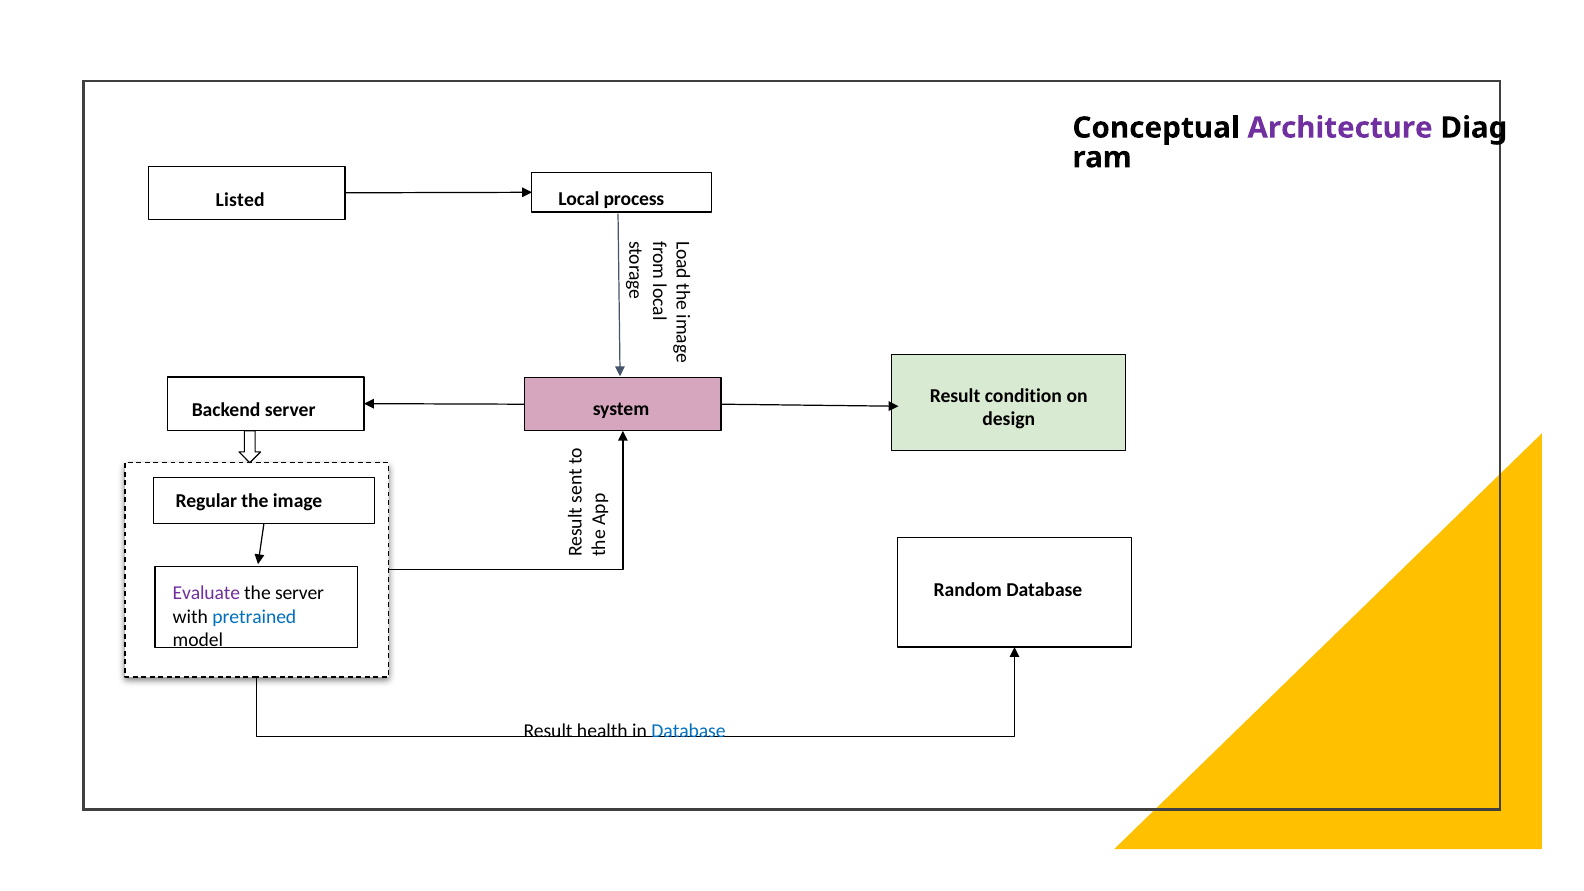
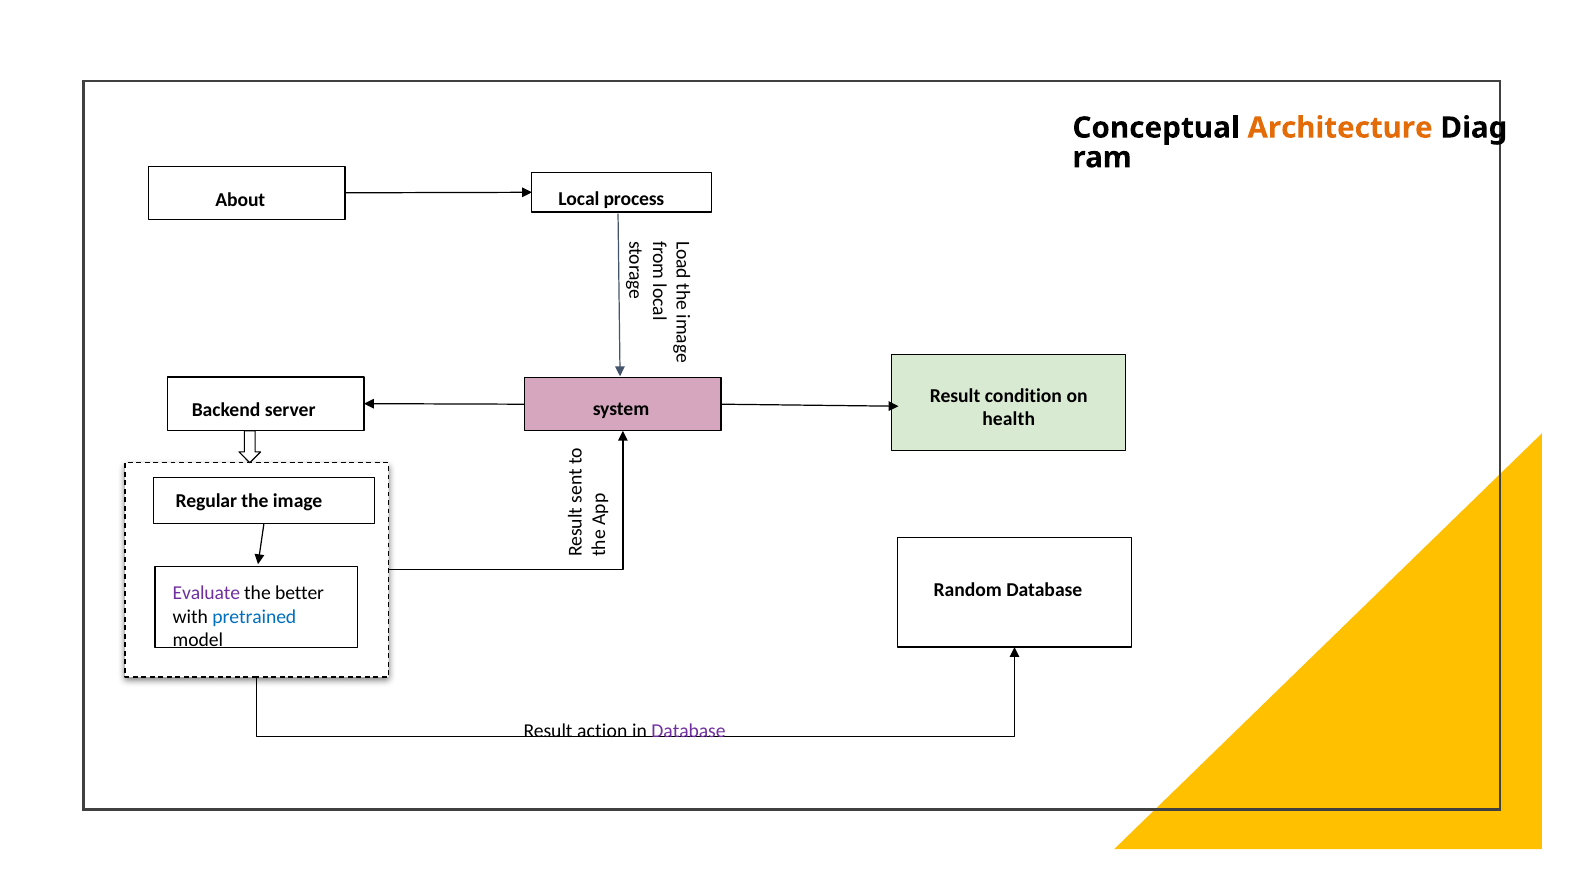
Architecture colour: purple -> orange (1340, 128)
Listed: Listed -> About (240, 200)
design: design -> health (1009, 419)
the server: server -> better (300, 593)
health: health -> action (602, 731)
Database colour: blue -> purple (689, 731)
